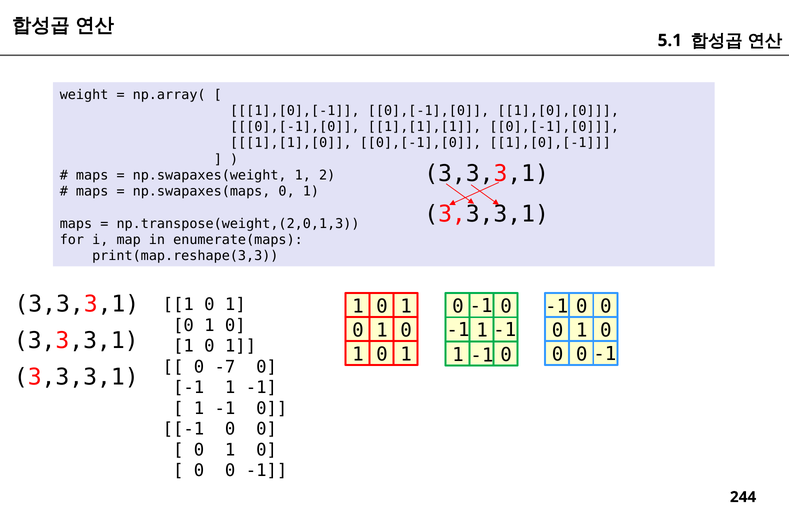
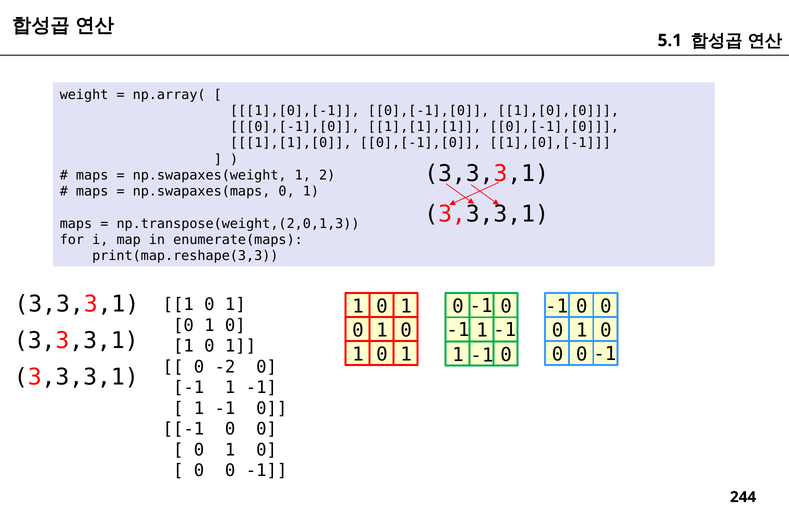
-7: -7 -> -2 (225, 367)
